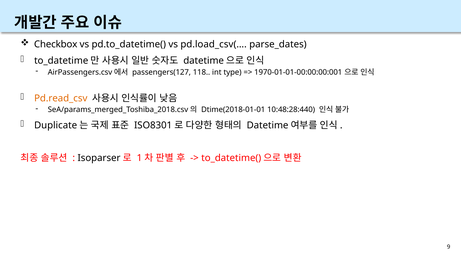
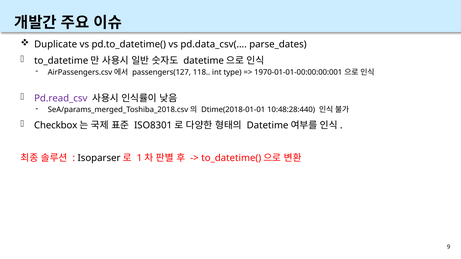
Checkbox: Checkbox -> Duplicate (56, 44)
pd.load_csv(…: pd.load_csv(… -> pd.data_csv(… (214, 44)
Pd.read_csv colour: orange -> purple (61, 98)
Duplicate: Duplicate -> Checkbox (56, 125)
